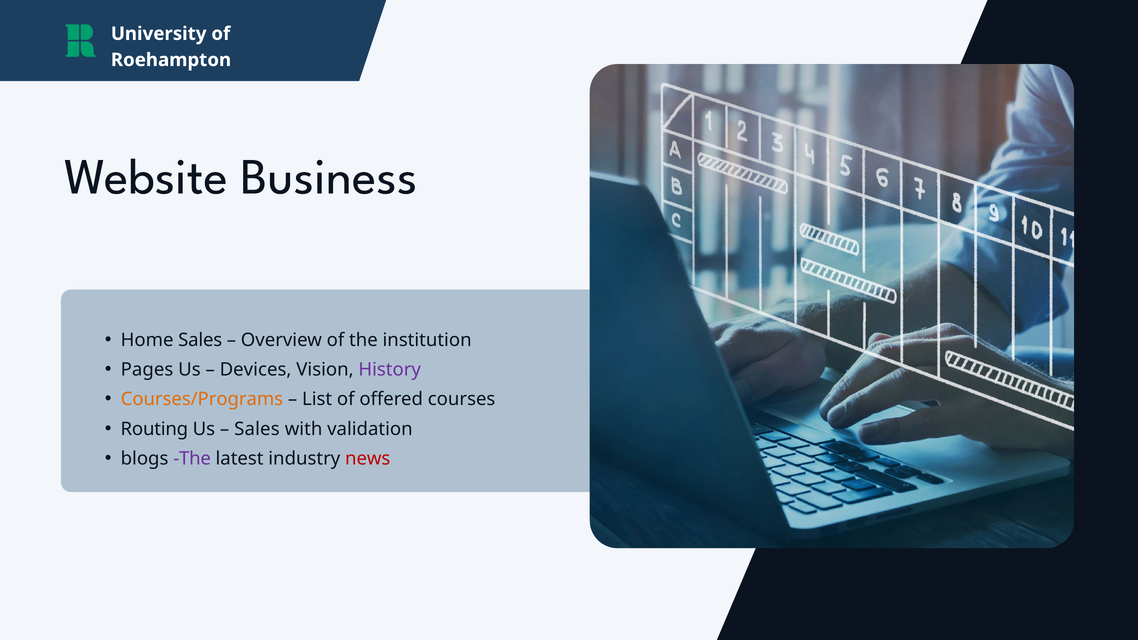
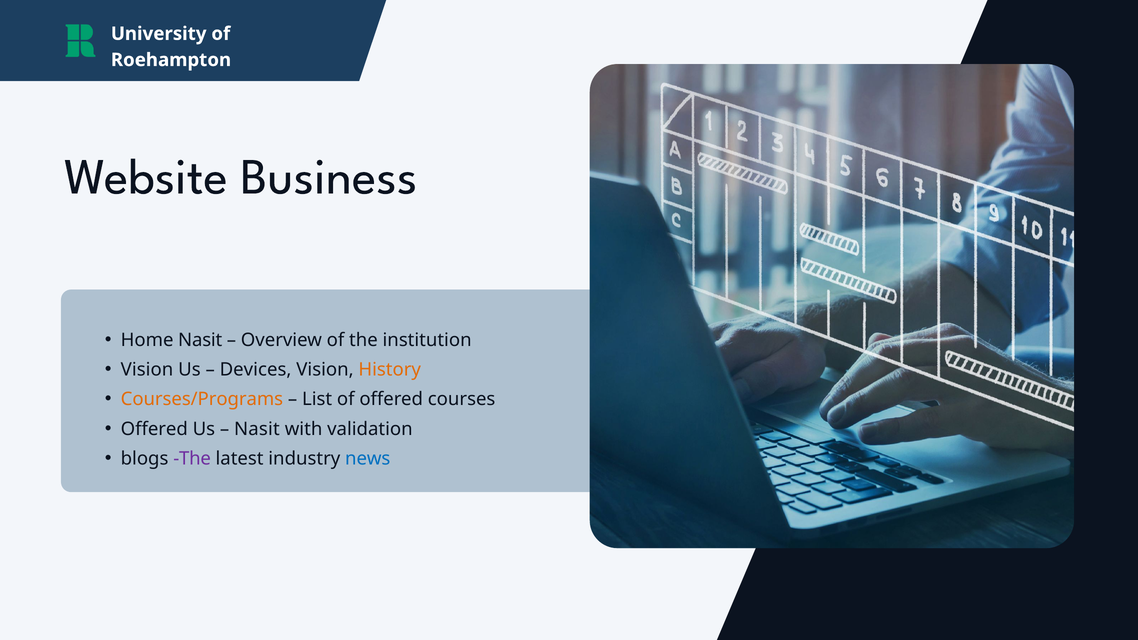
Home Sales: Sales -> Nasit (200, 340)
Pages: Pages -> Vision (147, 370)
History colour: purple -> orange (390, 370)
Routing: Routing -> Offered (154, 429)
Sales: Sales -> Nasit (257, 429)
news colour: red -> blue (368, 459)
